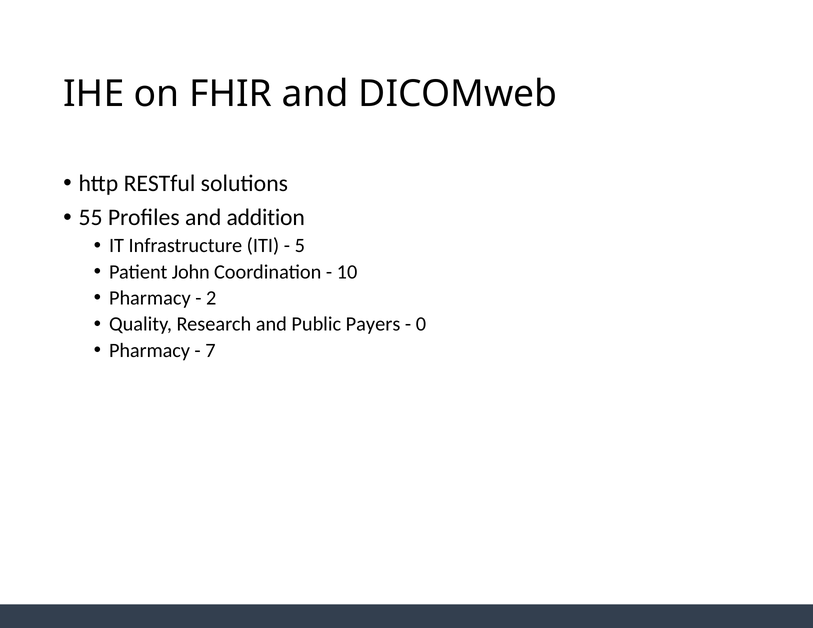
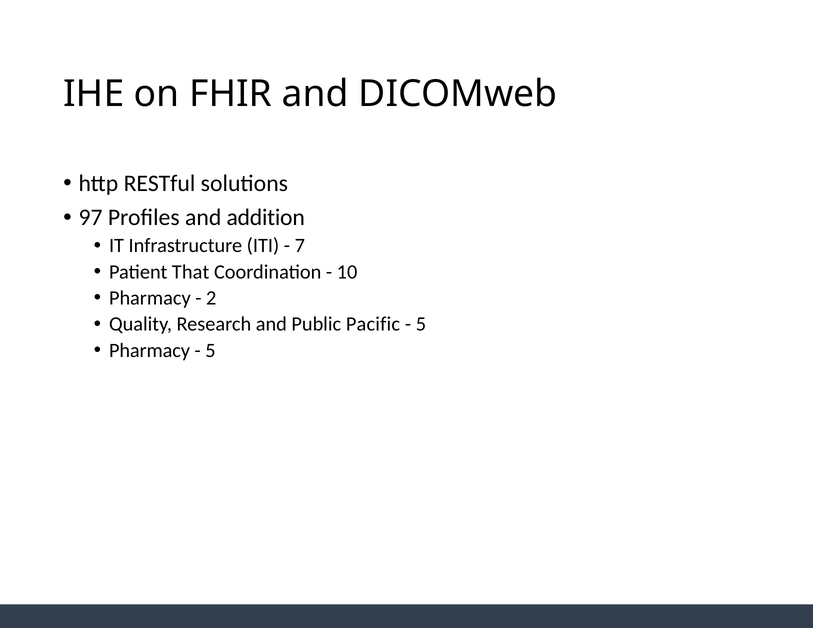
55: 55 -> 97 (91, 218)
5: 5 -> 7 (300, 246)
John: John -> That (191, 272)
Payers: Payers -> Pacific (373, 324)
0: 0 -> 5 (421, 324)
7: 7 -> 5 (210, 351)
